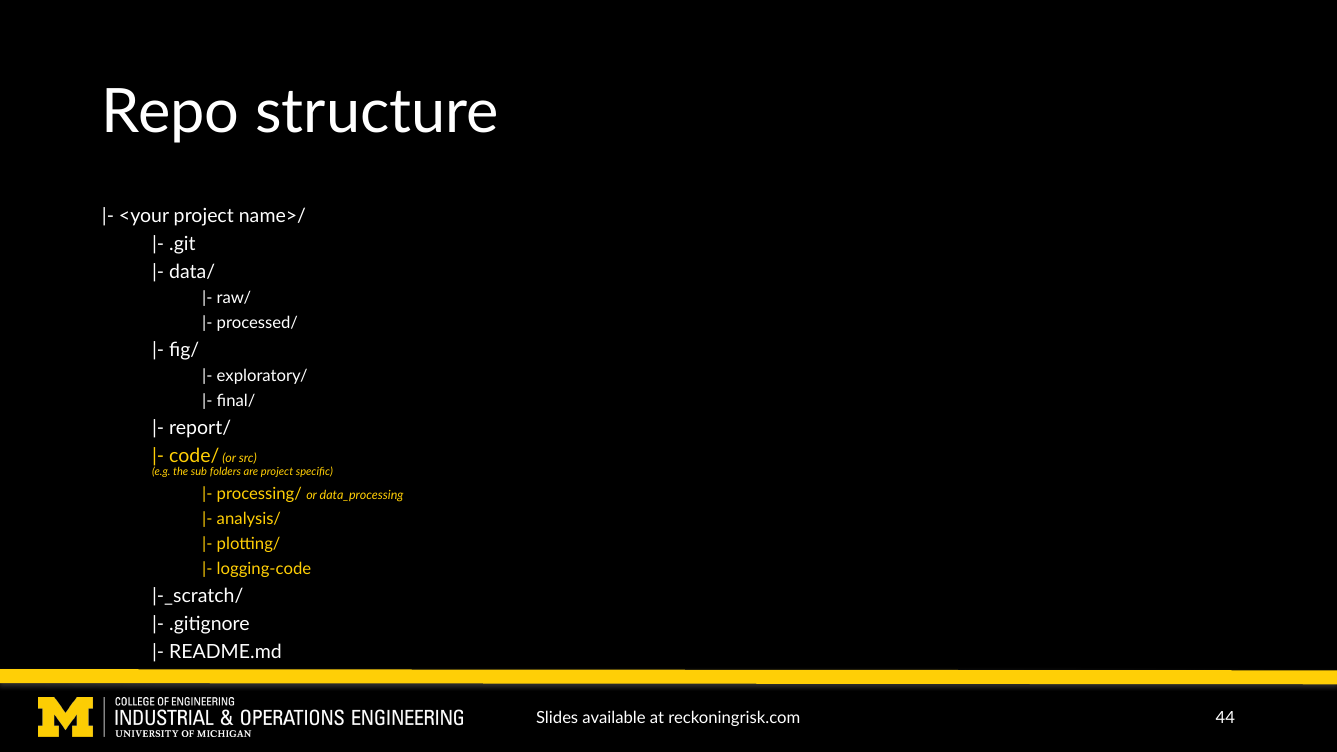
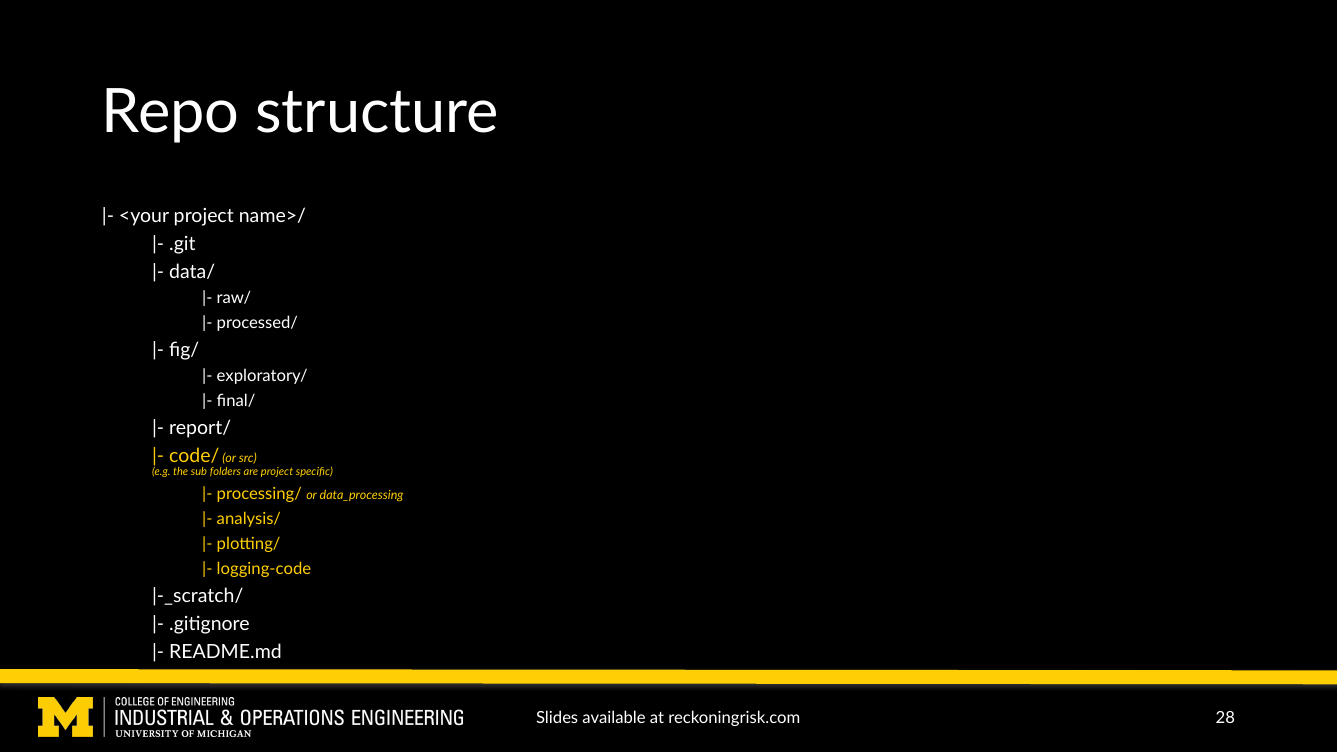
44: 44 -> 28 (1225, 718)
